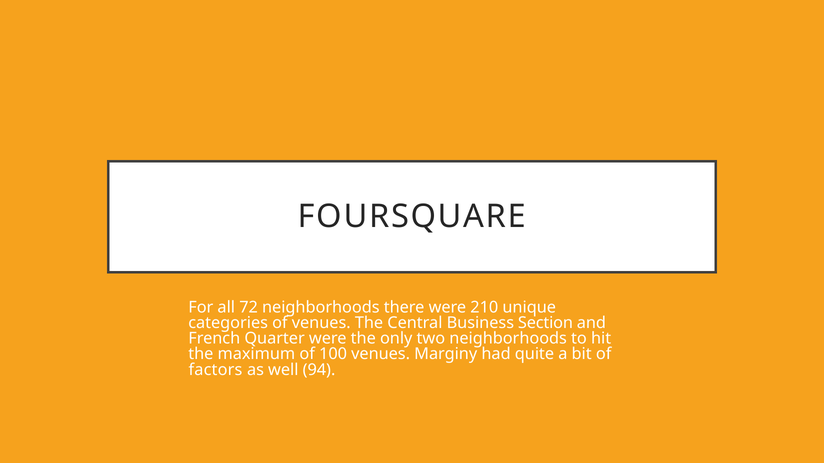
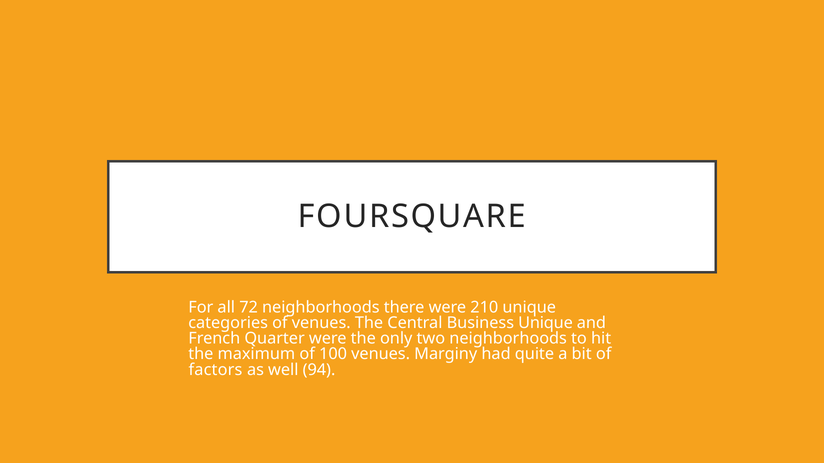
Business Section: Section -> Unique (545, 323)
